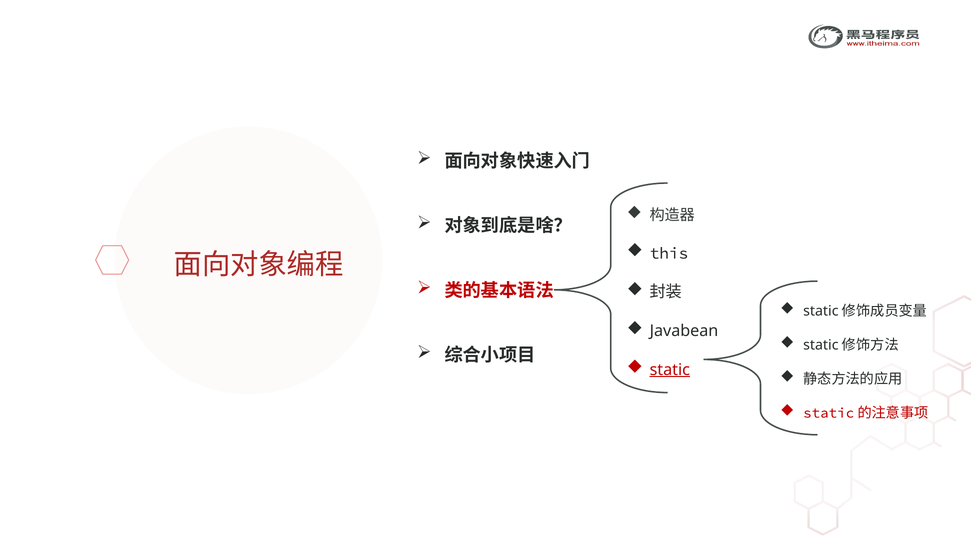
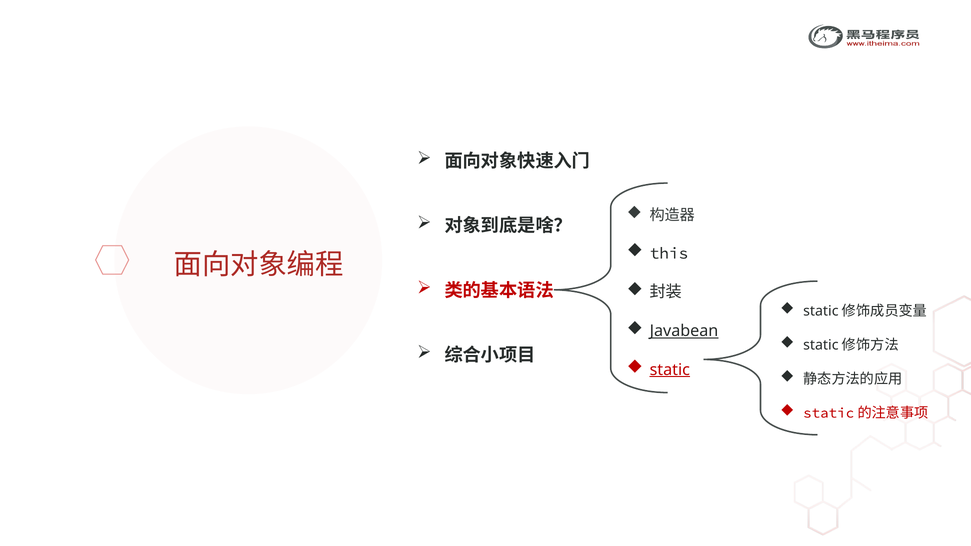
Javabean underline: none -> present (684, 331)
